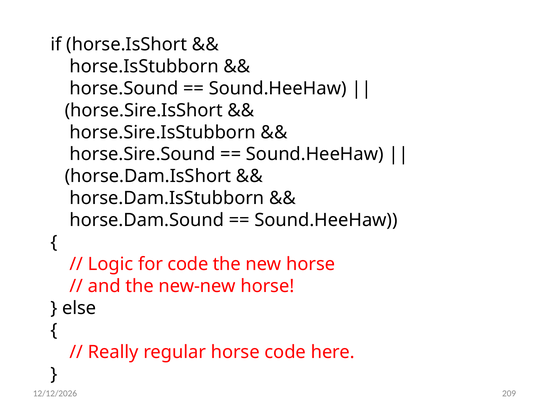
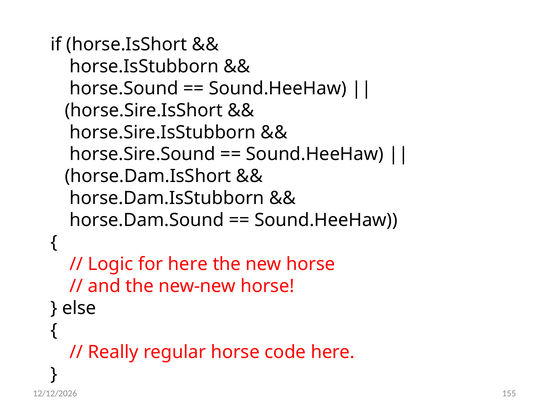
for code: code -> here (188, 264)
209: 209 -> 155 (509, 393)
